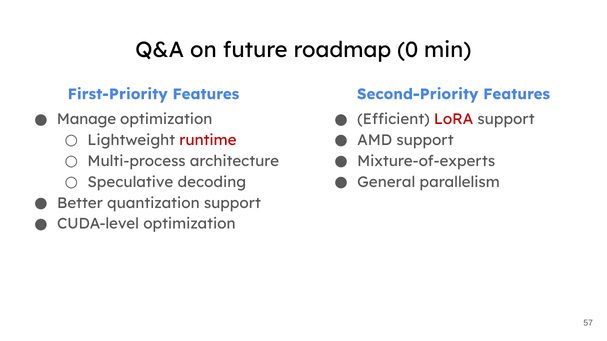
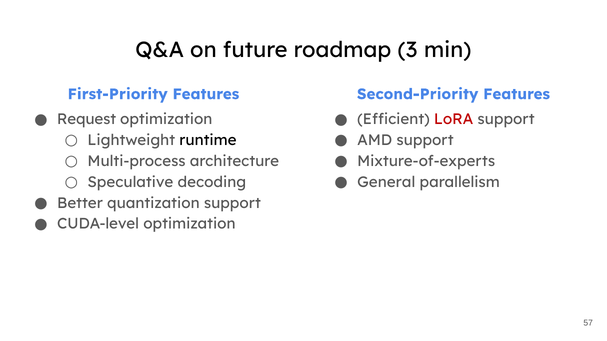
0: 0 -> 3 (407, 50)
Manage: Manage -> Request (87, 120)
runtime colour: red -> black (208, 141)
